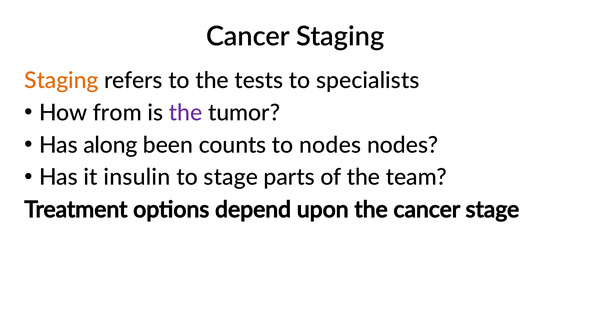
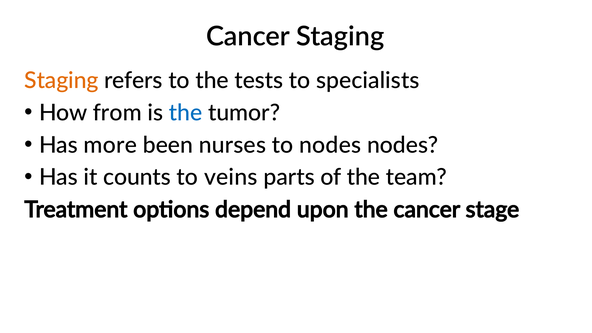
the colour: purple -> blue (186, 113)
along: along -> more (110, 145)
counts: counts -> nurses (232, 145)
insulin: insulin -> counts (137, 177)
to stage: stage -> veins (231, 177)
